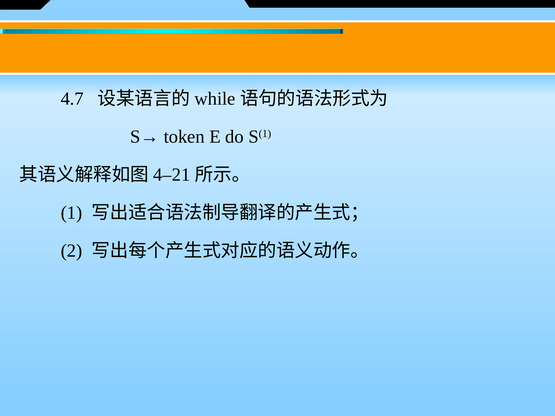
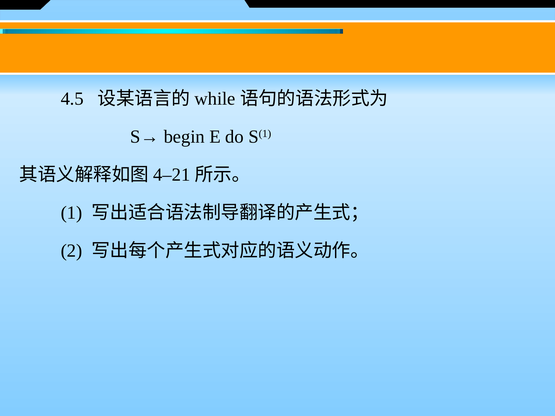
4.7: 4.7 -> 4.5 (72, 99)
token: token -> begin (184, 137)
